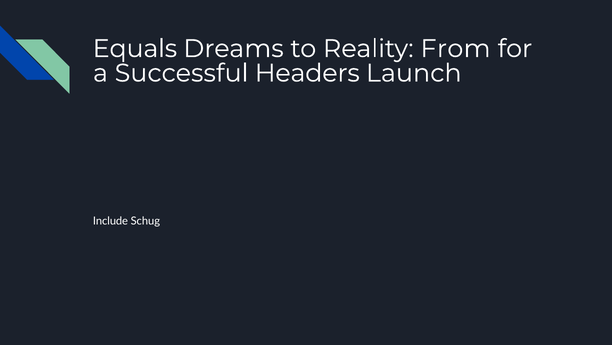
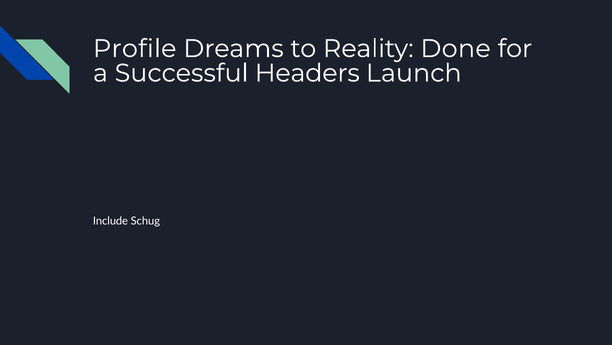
Equals: Equals -> Profile (135, 49)
From: From -> Done (456, 49)
